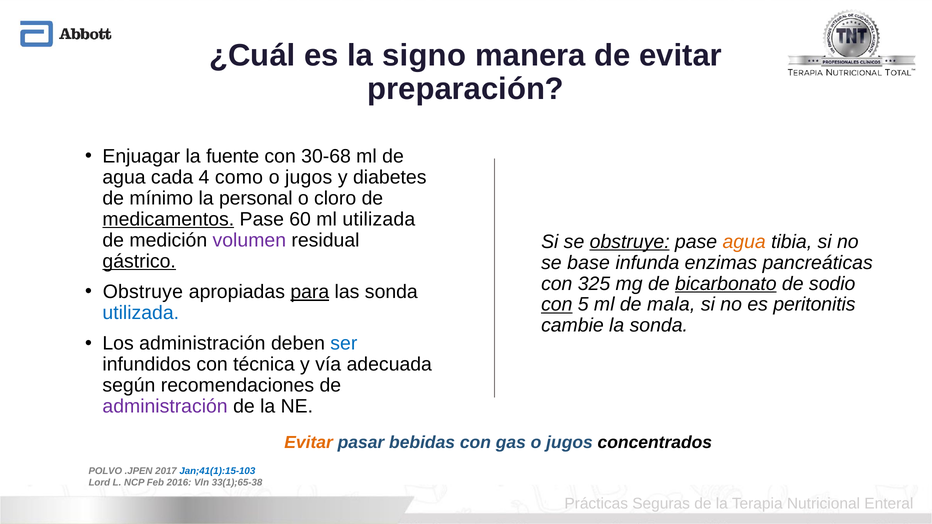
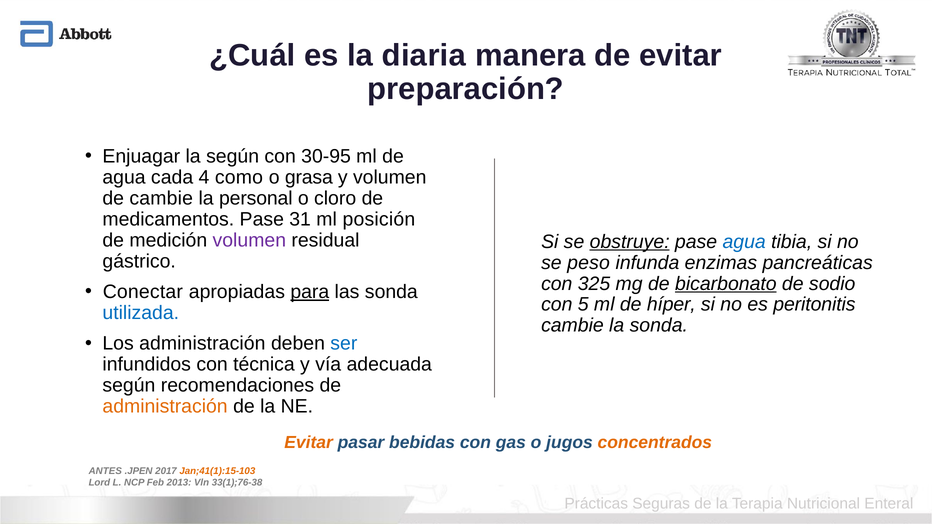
signo: signo -> diaria (424, 55)
la fuente: fuente -> según (233, 156)
30-68: 30-68 -> 30-95 (326, 156)
jugos: jugos -> grasa (309, 177)
y diabetes: diabetes -> volumen (390, 177)
de mínimo: mínimo -> cambie (161, 198)
medicamentos underline: present -> none (168, 219)
60: 60 -> 31 (300, 219)
ml utilizada: utilizada -> posición (379, 219)
agua colour: orange -> blue (744, 242)
gástrico underline: present -> none (139, 261)
base: base -> peso (589, 263)
Obstruye: Obstruye -> Conectar (143, 292)
con underline: present -> none (557, 305)
mala: mala -> híper (671, 305)
administración colour: purple -> orange (165, 407)
concentrados colour: black -> orange (655, 443)
POLVO: POLVO -> ANTES (105, 471)
Jan;41(1):15-103 colour: blue -> orange (217, 471)
2016: 2016 -> 2013 (179, 483)
33(1);65-38: 33(1);65-38 -> 33(1);76-38 (237, 483)
